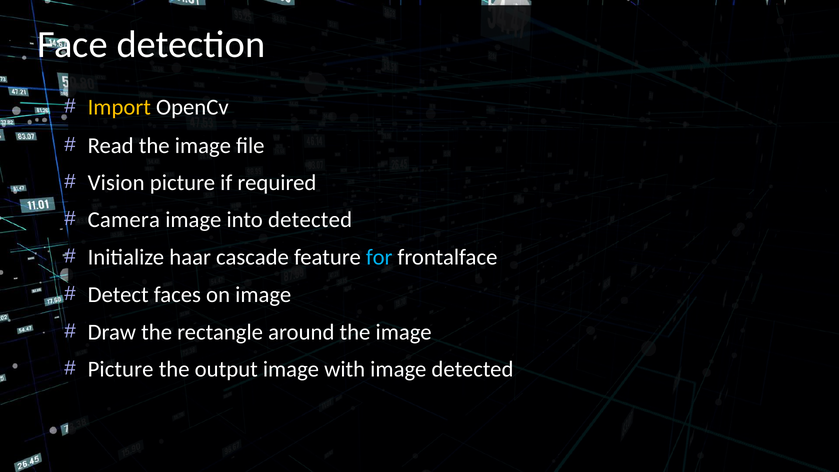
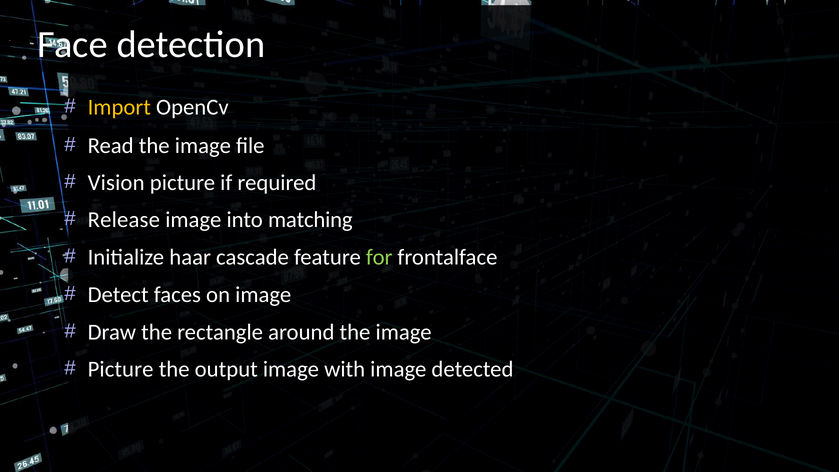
Camera: Camera -> Release (124, 220)
into detected: detected -> matching (310, 220)
for colour: light blue -> light green (379, 257)
